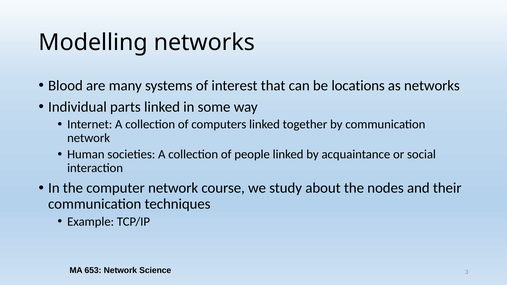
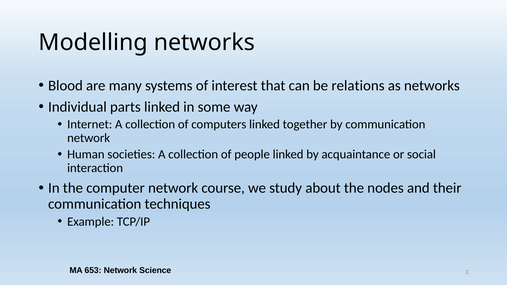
locations: locations -> relations (358, 86)
